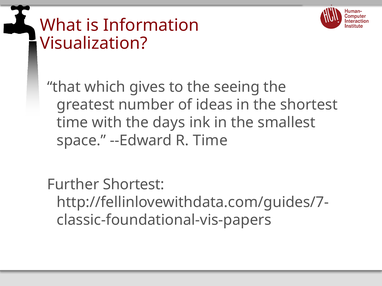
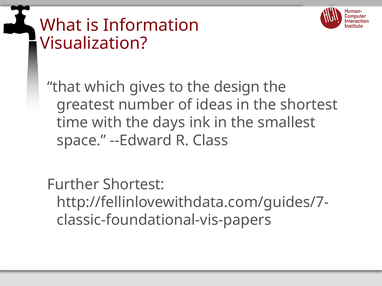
seeing: seeing -> design (237, 87)
R Time: Time -> Class (210, 141)
